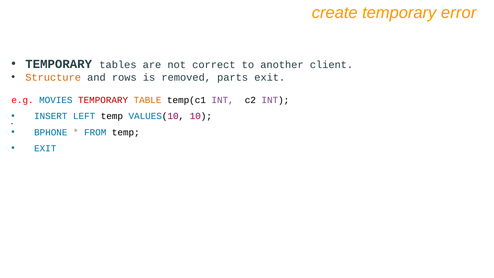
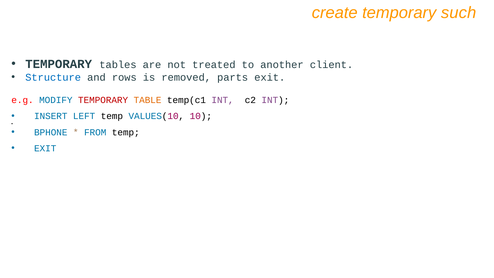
error: error -> such (459, 13)
correct: correct -> treated (214, 65)
Structure colour: orange -> blue (53, 77)
MOVIES: MOVIES -> MODIFY (56, 100)
